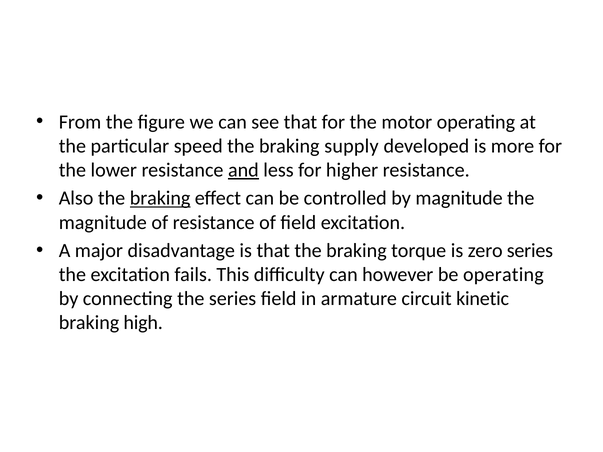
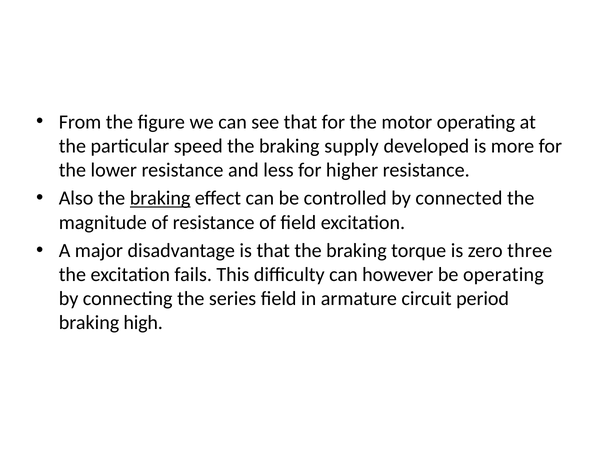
and underline: present -> none (243, 170)
by magnitude: magnitude -> connected (459, 198)
zero series: series -> three (530, 251)
kinetic: kinetic -> period (483, 299)
